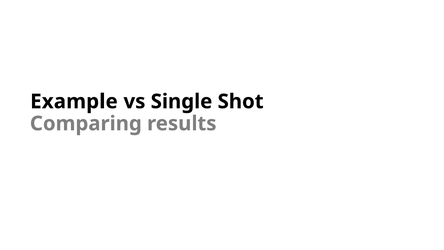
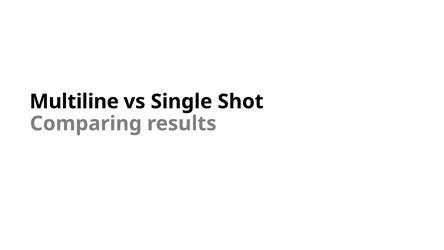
Example: Example -> Multiline (74, 101)
